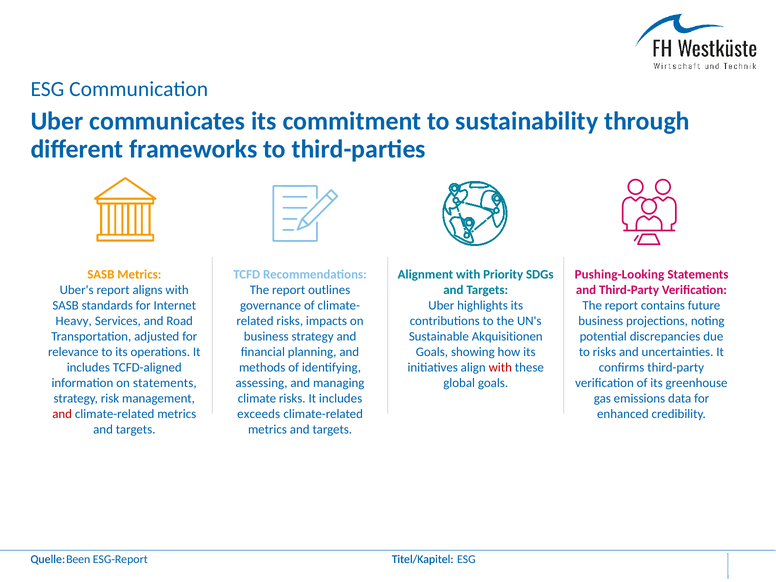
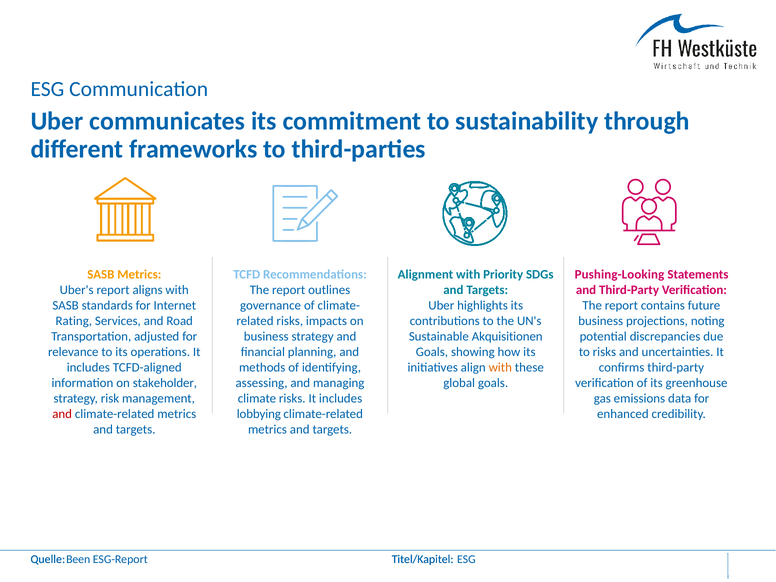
Heavy: Heavy -> Rating (74, 321)
with colour: red -> orange (500, 367)
on statements: statements -> stakeholder (165, 383)
exceeds: exceeds -> lobbying (259, 414)
